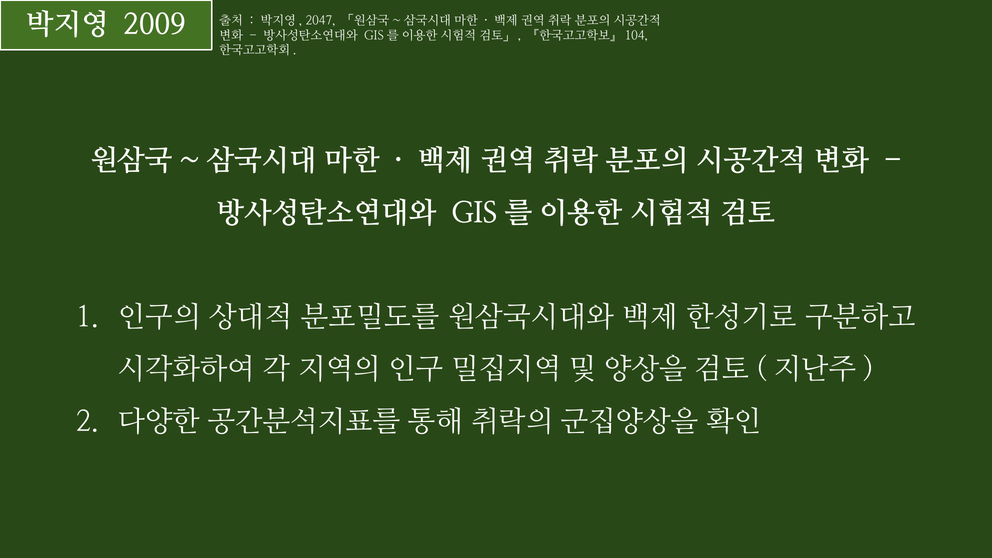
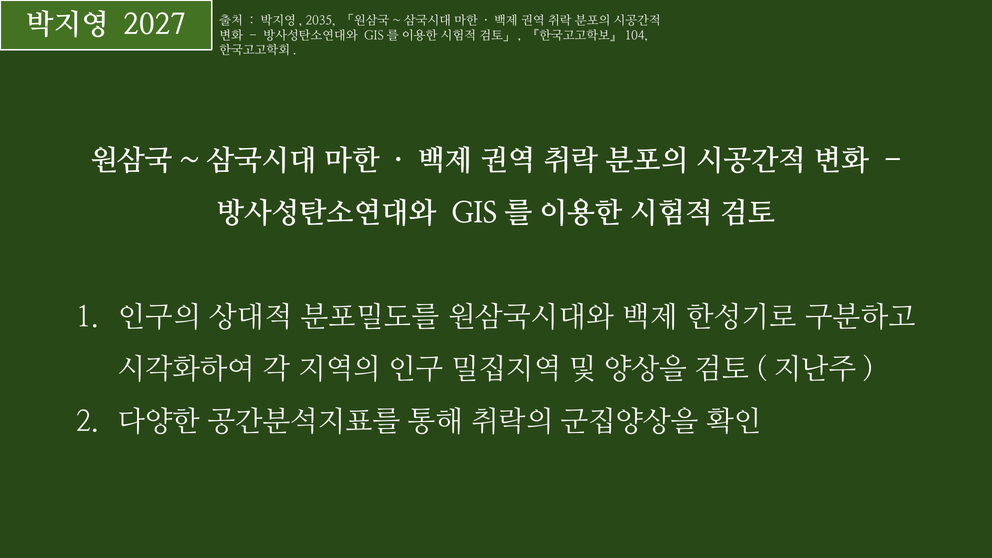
2009: 2009 -> 2027 (155, 25)
2047: 2047 -> 2035 (321, 21)
